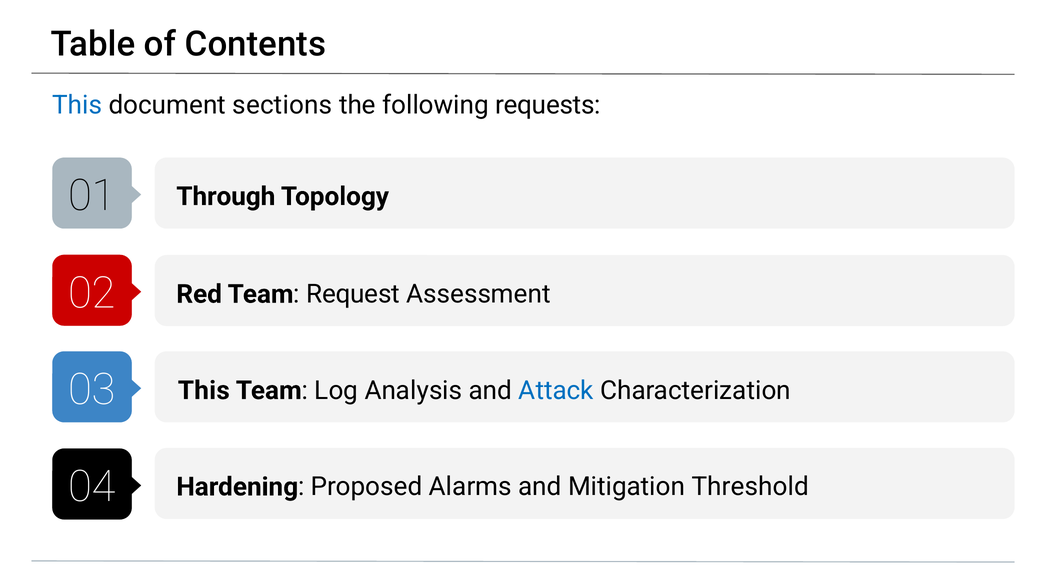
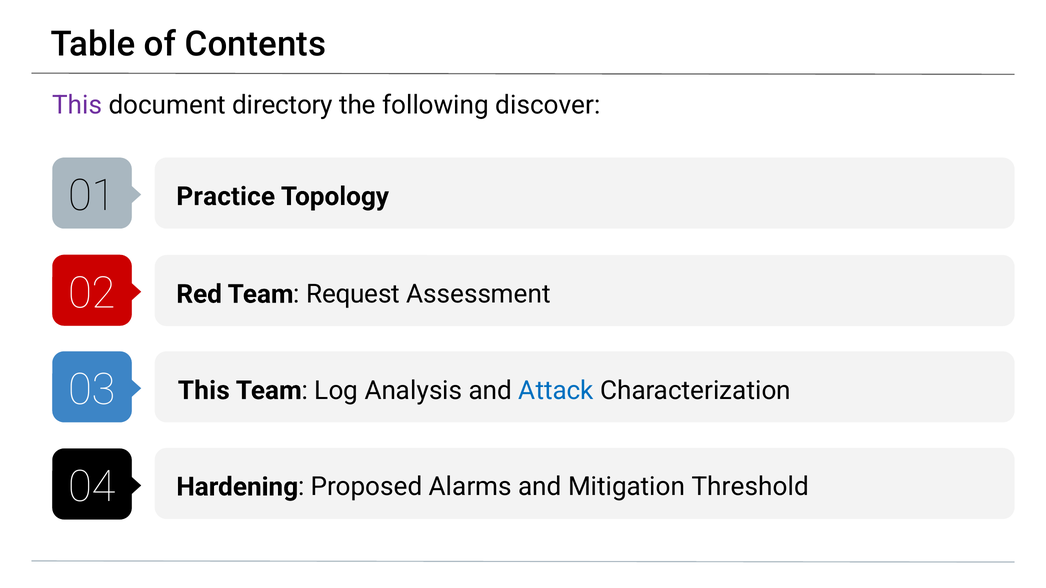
This colour: blue -> purple (77, 105)
sections: sections -> directory (283, 105)
requests: requests -> discover (548, 105)
Through: Through -> Practice (226, 197)
